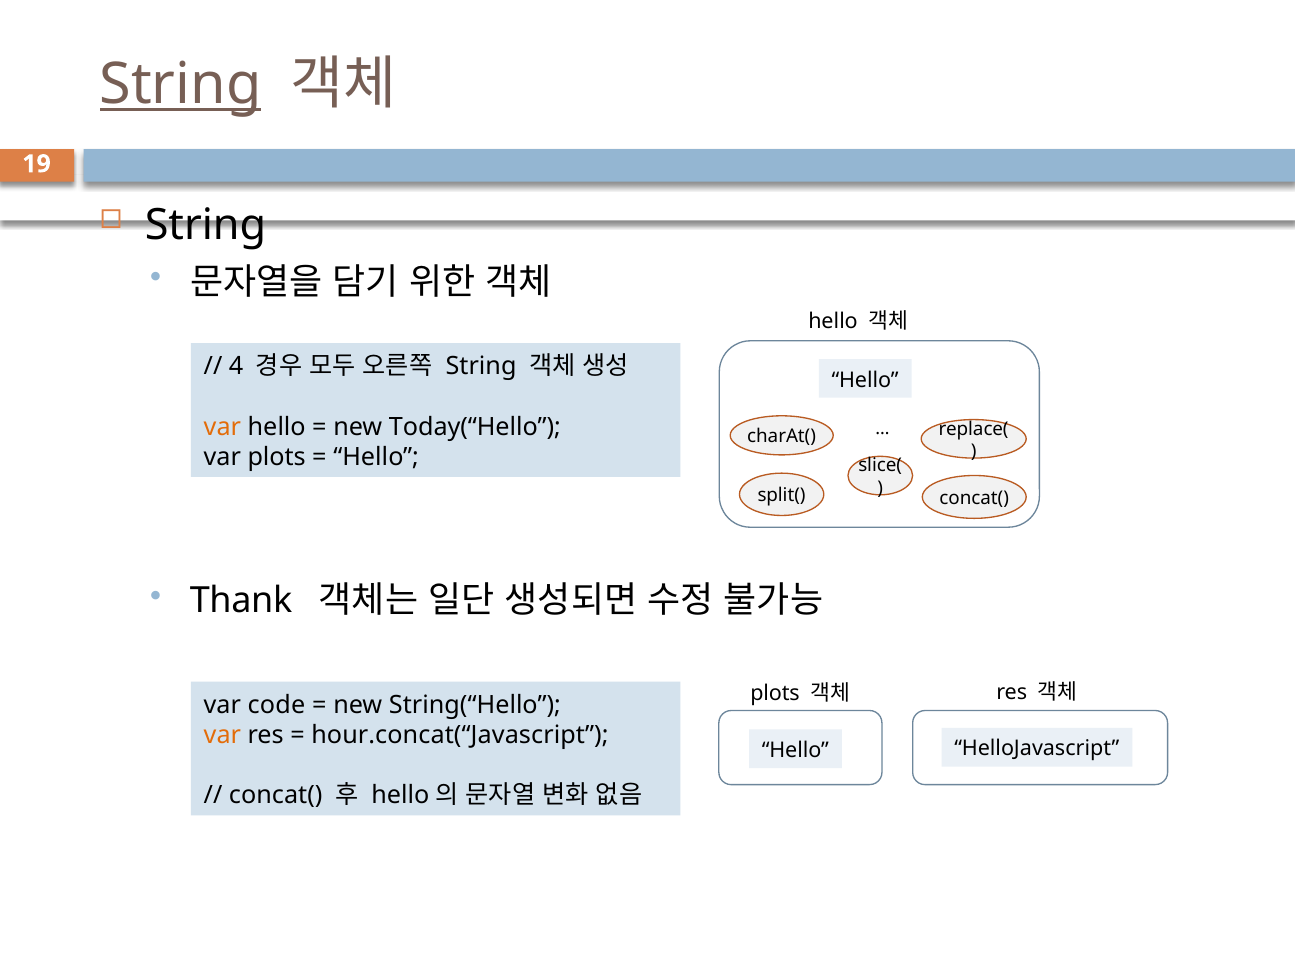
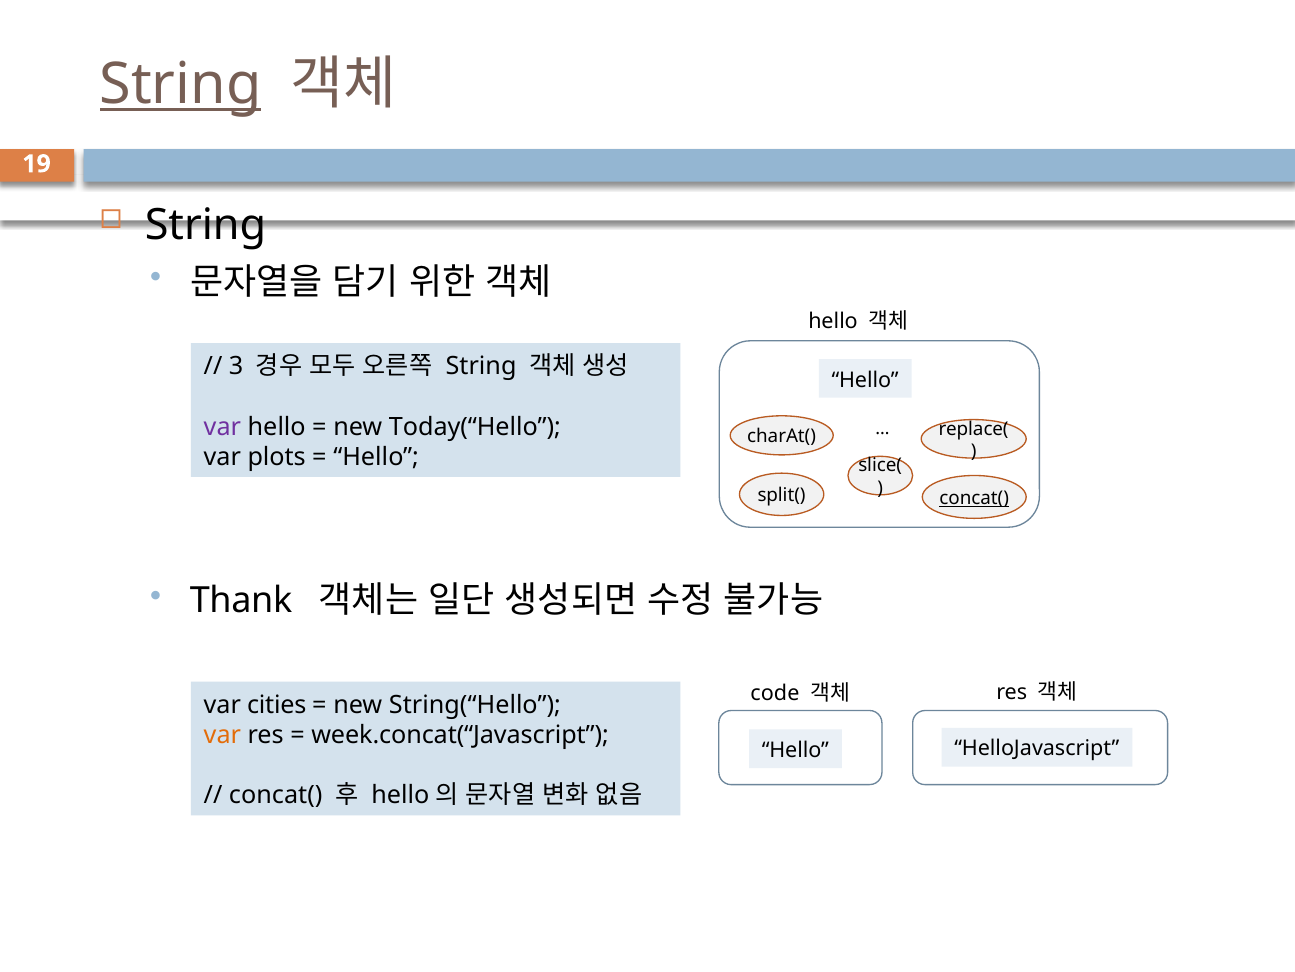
4: 4 -> 3 (236, 366)
var colour: orange -> purple (222, 426)
concat( underline: none -> present (974, 498)
plots: plots -> code (775, 693)
code: code -> cities (277, 704)
hour.concat(“Javascript: hour.concat(“Javascript -> week.concat(“Javascript (460, 734)
